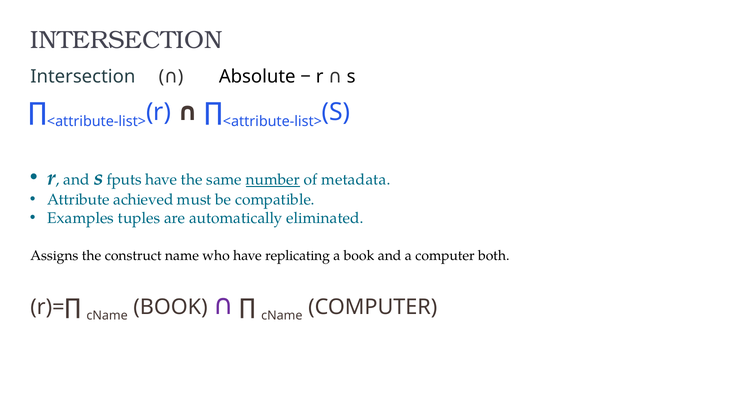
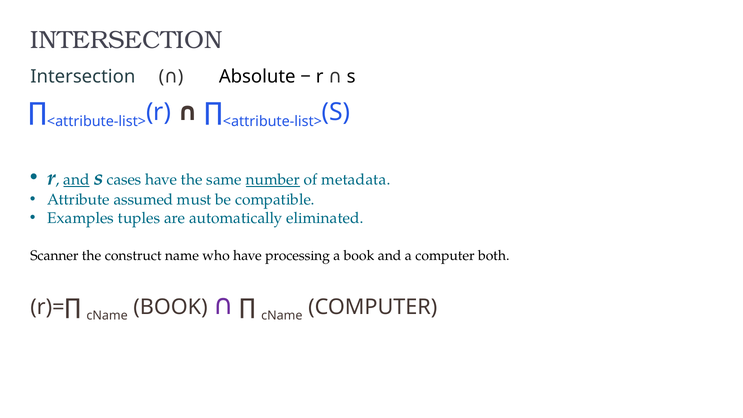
and underline: none -> present (77, 180)
fputs: fputs -> cases (124, 180)
achieved: achieved -> assumed (143, 200)
Assigns: Assigns -> Scanner (54, 256)
replicating: replicating -> processing (298, 256)
